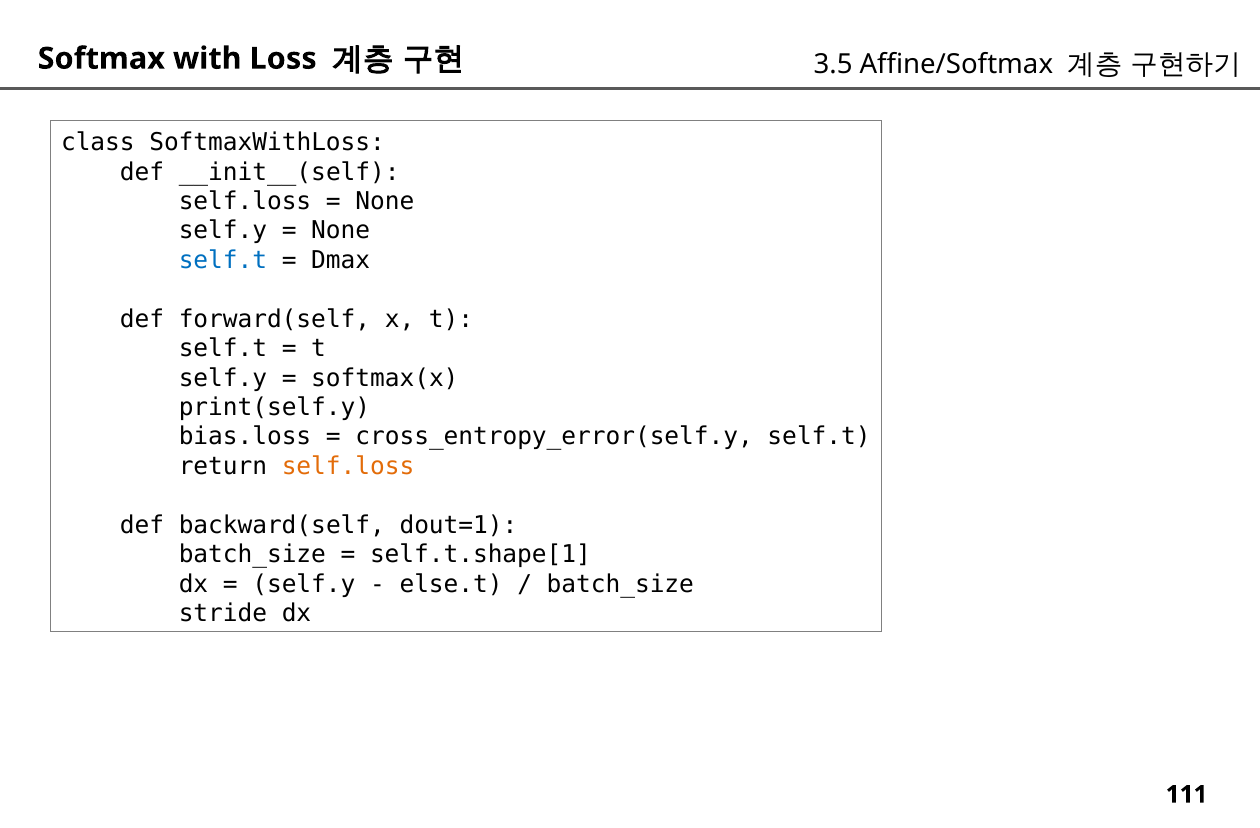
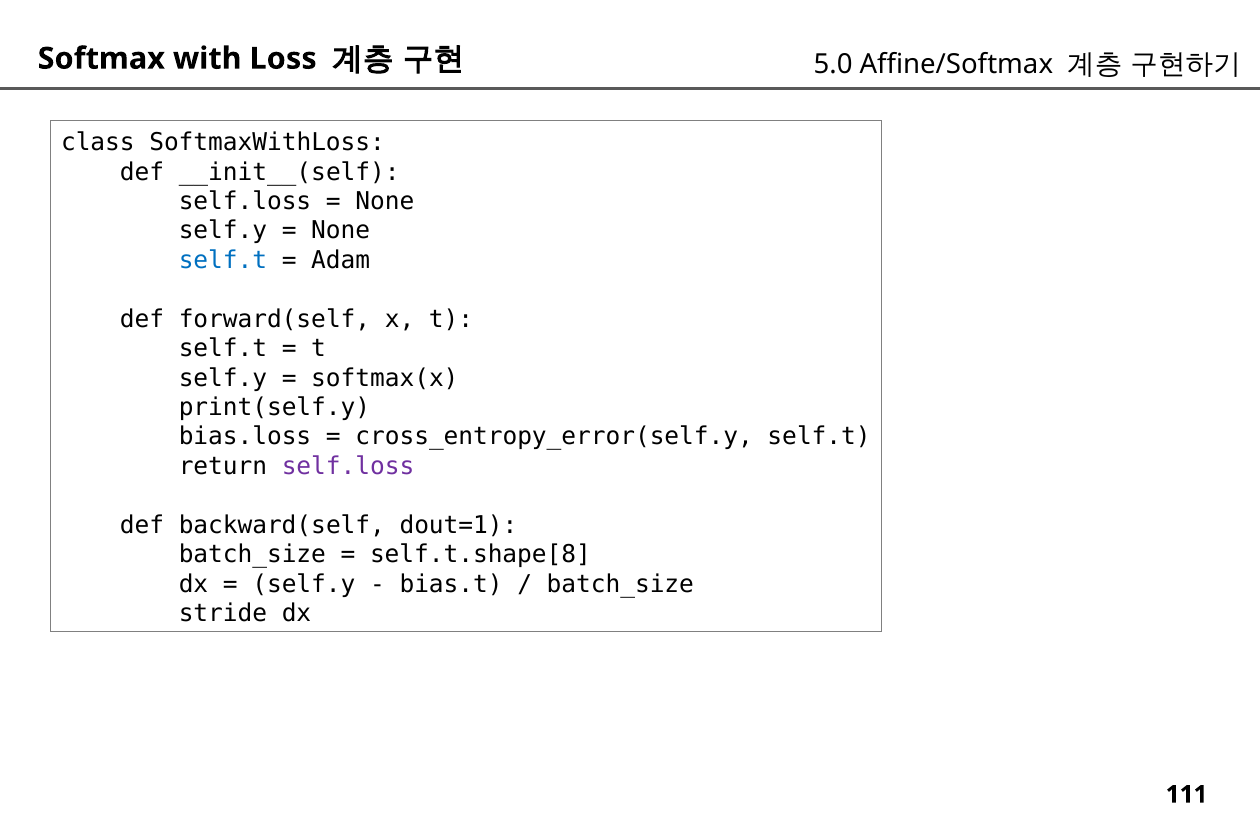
3.5: 3.5 -> 5.0 (833, 65)
Dmax: Dmax -> Adam (341, 260)
self.loss colour: orange -> purple (348, 466)
self.t.shape[1: self.t.shape[1 -> self.t.shape[8 (480, 554)
else.t: else.t -> bias.t (451, 584)
